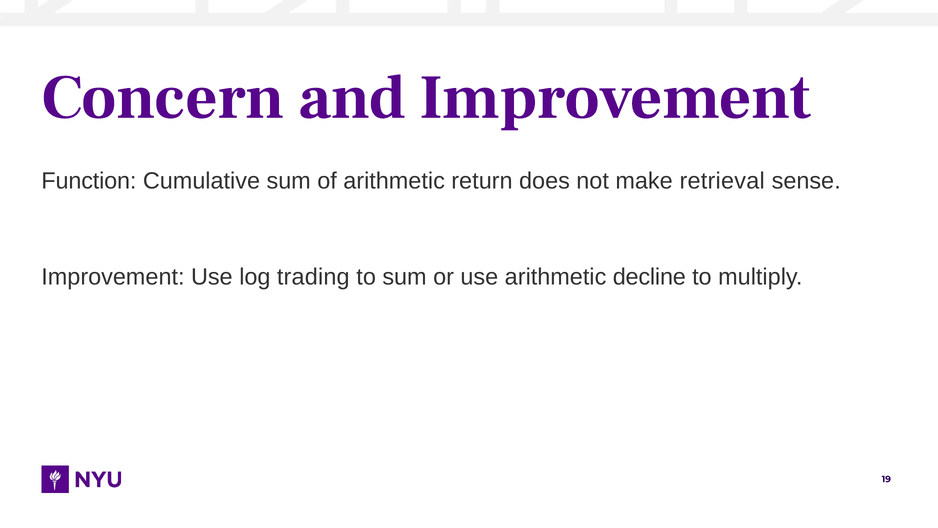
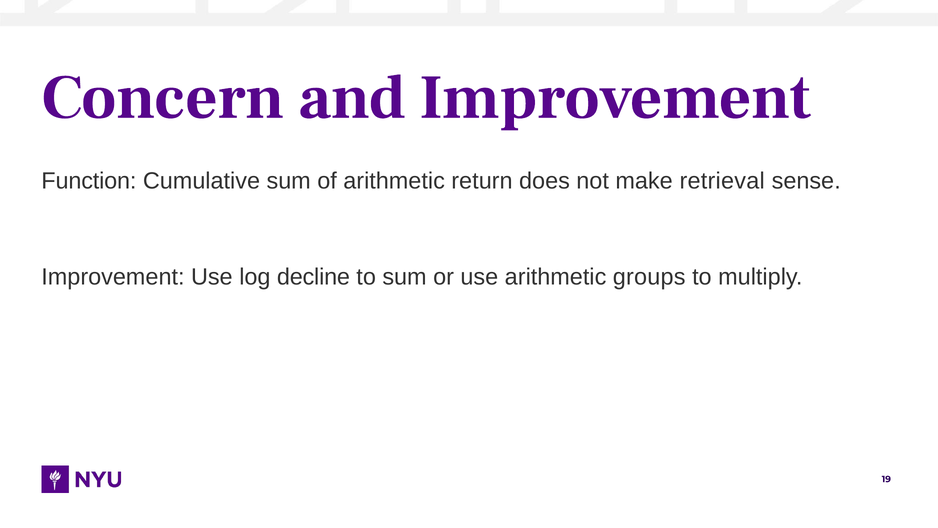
trading: trading -> decline (313, 277)
decline: decline -> groups (649, 277)
